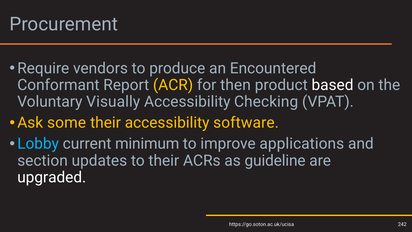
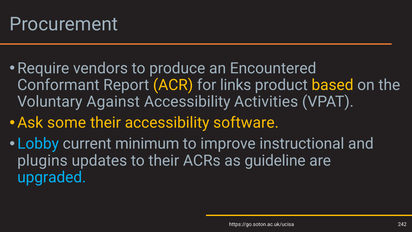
then: then -> links (236, 85)
based colour: white -> yellow (332, 85)
Visually: Visually -> Against (113, 102)
Checking: Checking -> Activities (266, 102)
applications: applications -> instructional (302, 144)
section: section -> plugins (42, 160)
upgraded colour: white -> light blue (52, 177)
